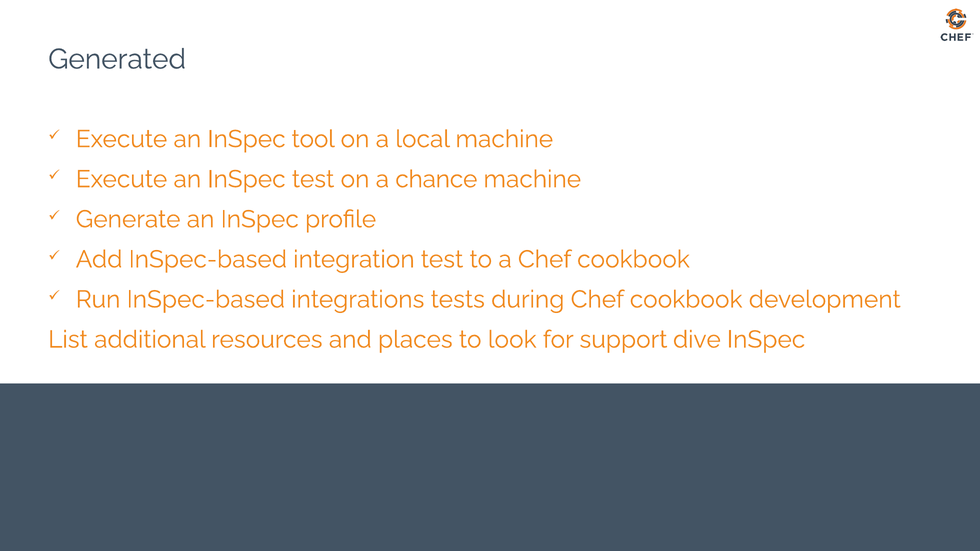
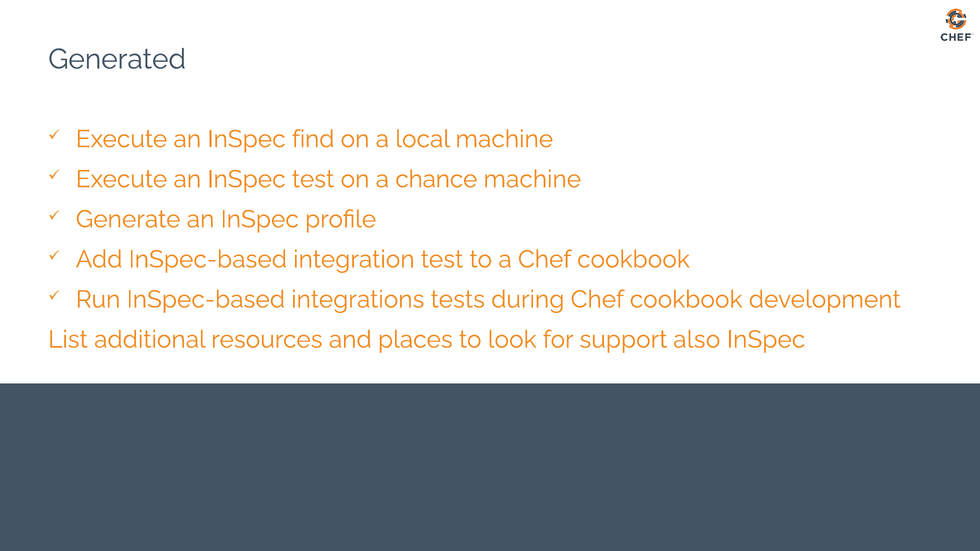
tool: tool -> find (313, 139)
dive: dive -> also (697, 340)
